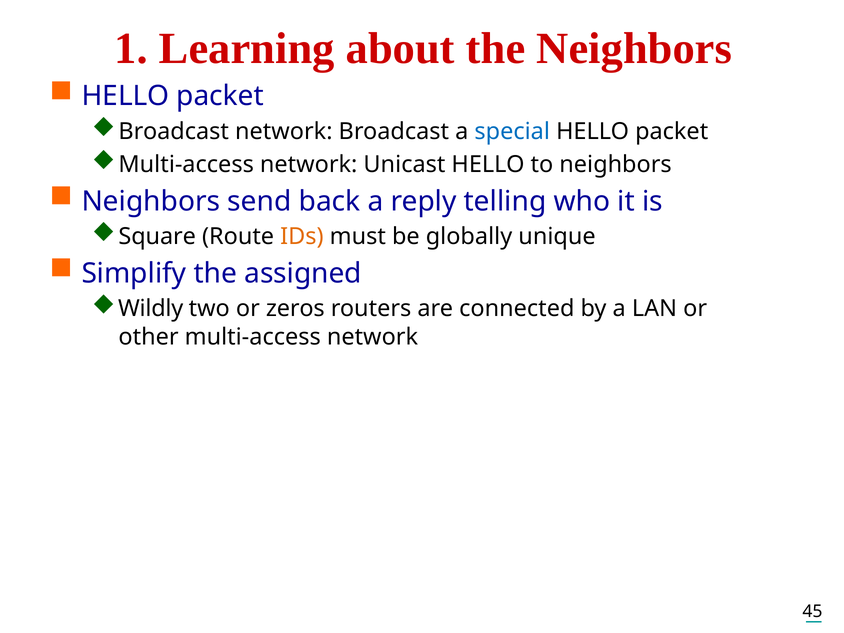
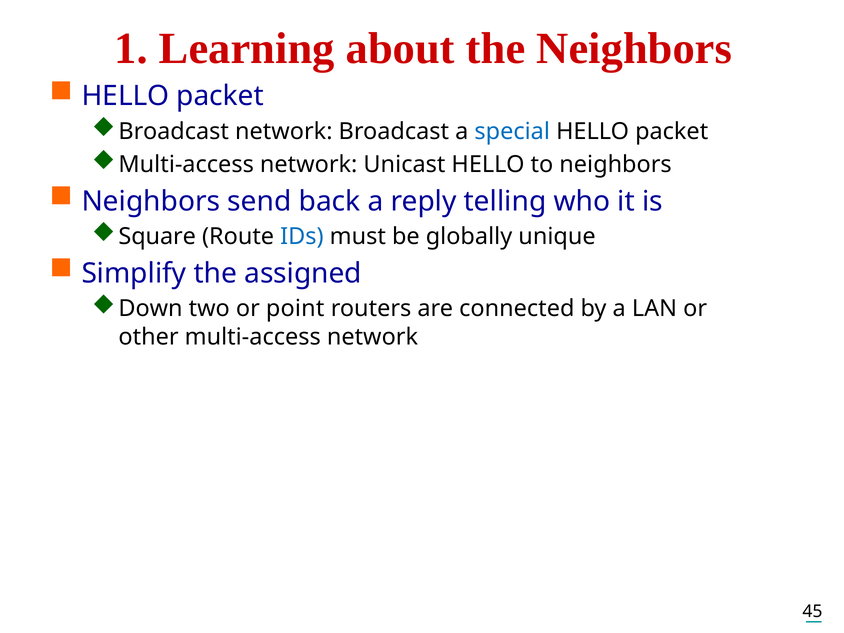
IDs colour: orange -> blue (302, 237)
Wildly: Wildly -> Down (151, 309)
zeros: zeros -> point (295, 309)
